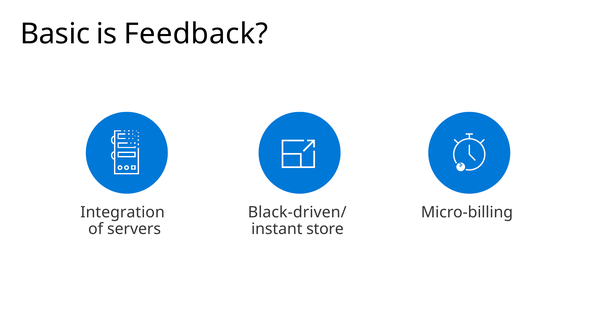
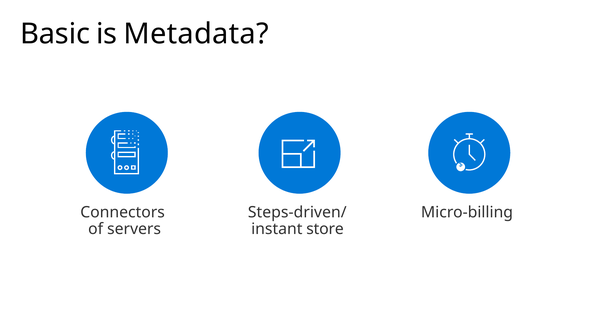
Feedback: Feedback -> Metadata (196, 34)
Integration: Integration -> Connectors (123, 212)
Black-driven/: Black-driven/ -> Steps-driven/ (297, 212)
